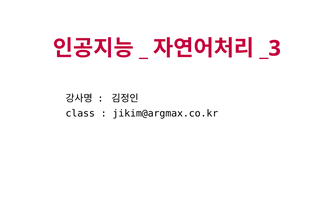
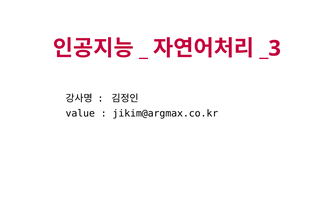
class: class -> value (80, 114)
